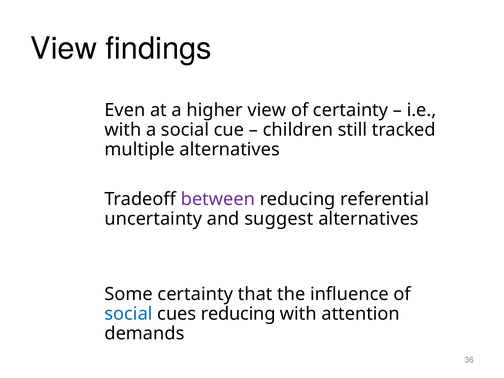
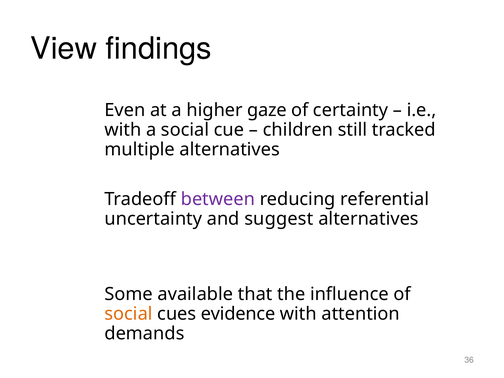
higher view: view -> gaze (267, 110)
Some certainty: certainty -> available (195, 294)
social colour: blue -> orange (129, 314)
cues reducing: reducing -> evidence (238, 314)
